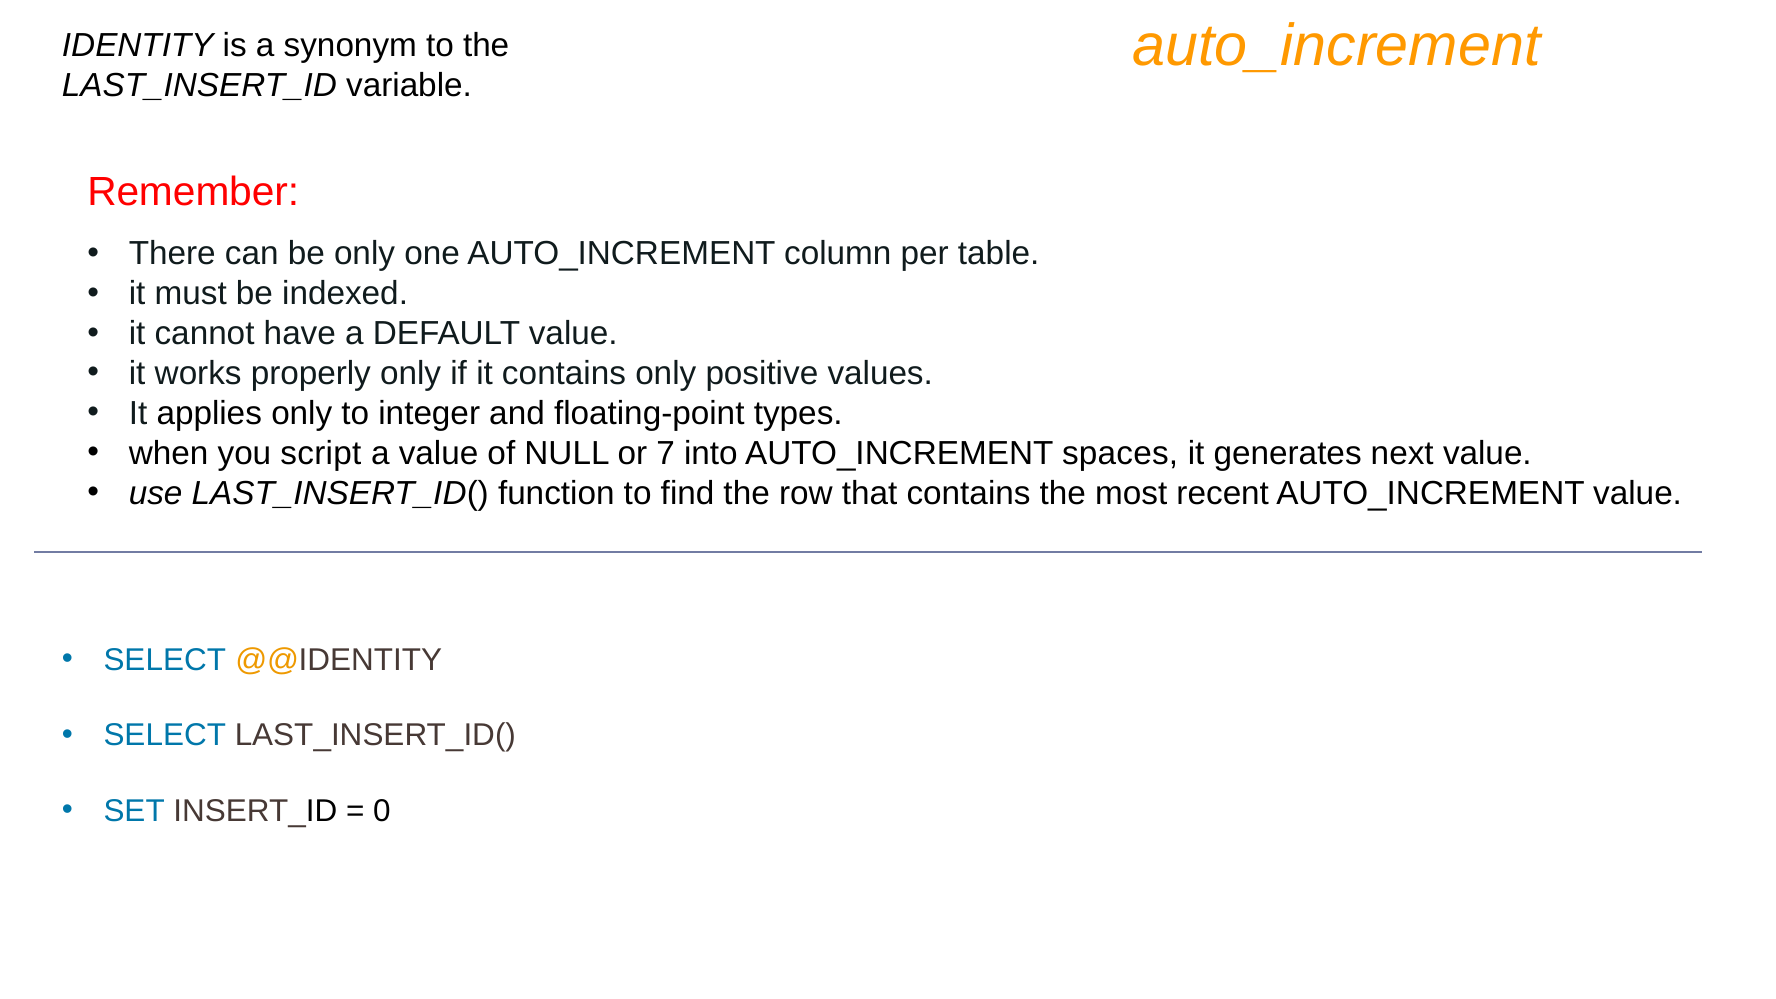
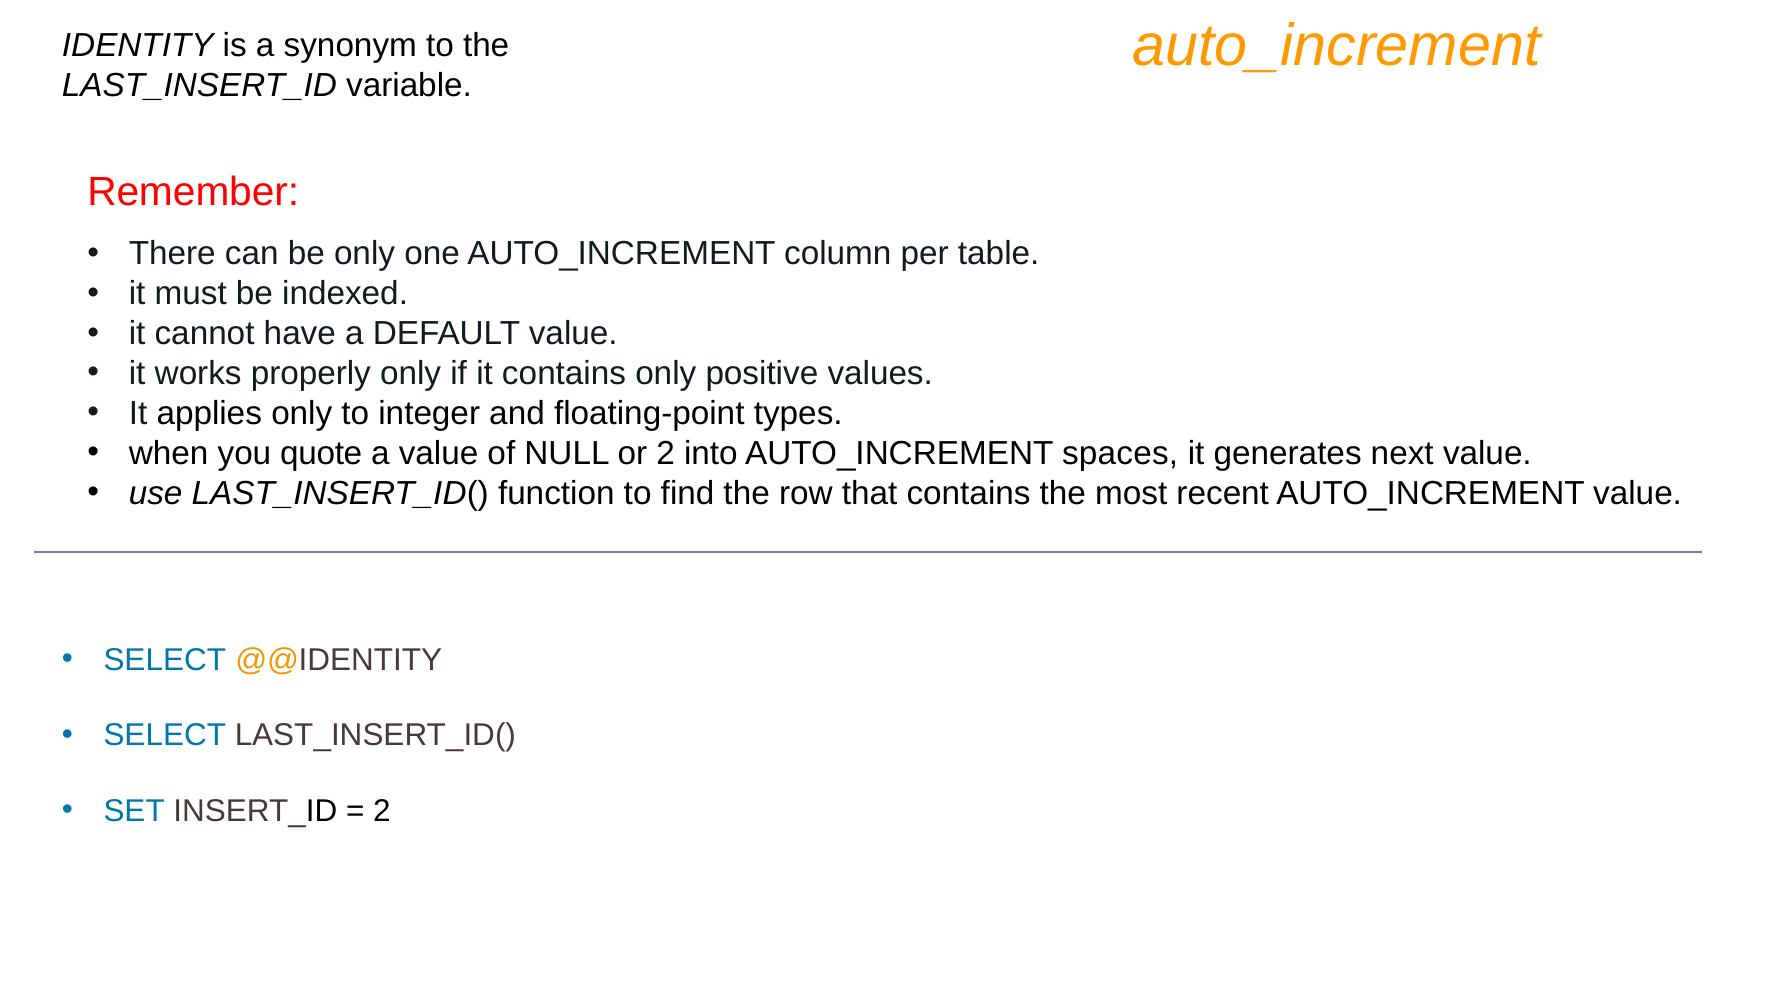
script: script -> quote (321, 454)
or 7: 7 -> 2 (666, 454)
0: 0 -> 2 (382, 811)
